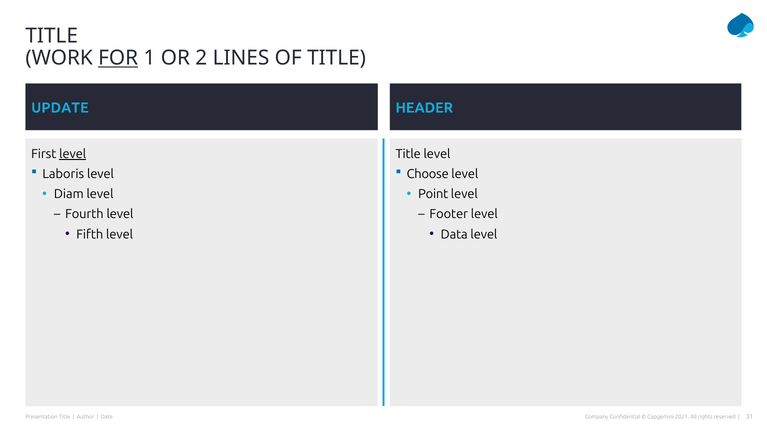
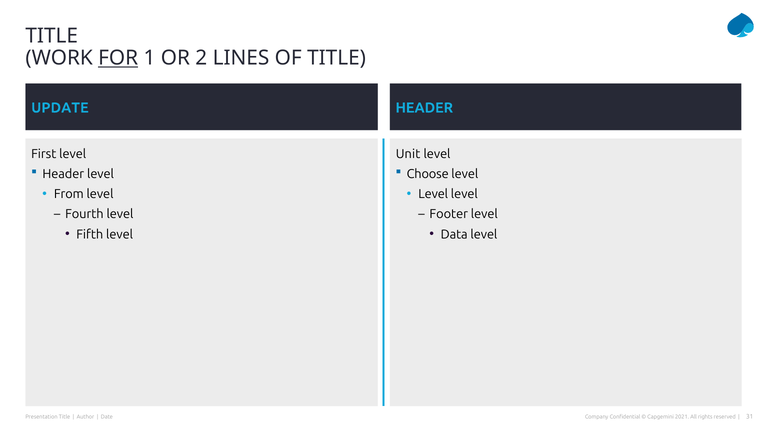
level underline: present -> none (73, 154)
Title: Title -> Unit (408, 154)
Laboris: Laboris -> Header (63, 174)
Diam: Diam -> From (69, 194)
Point: Point -> Level (433, 194)
